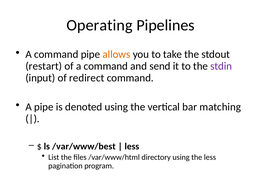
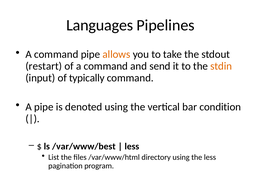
Operating: Operating -> Languages (100, 25)
stdin colour: purple -> orange (221, 66)
redirect: redirect -> typically (87, 78)
matching: matching -> condition (220, 107)
